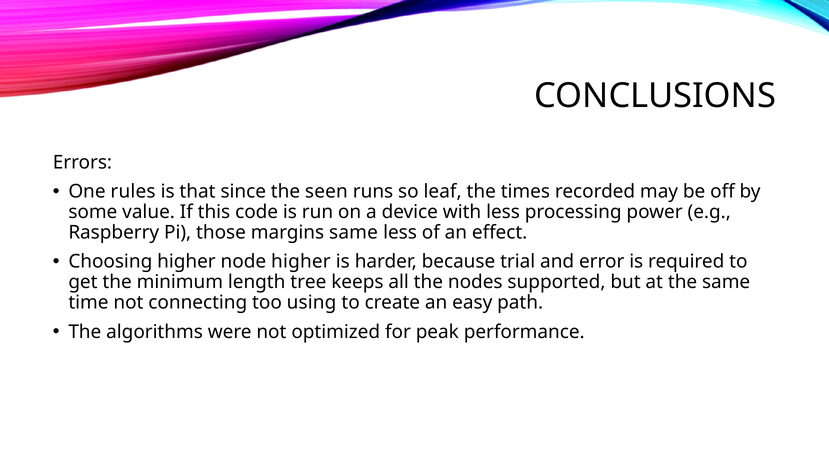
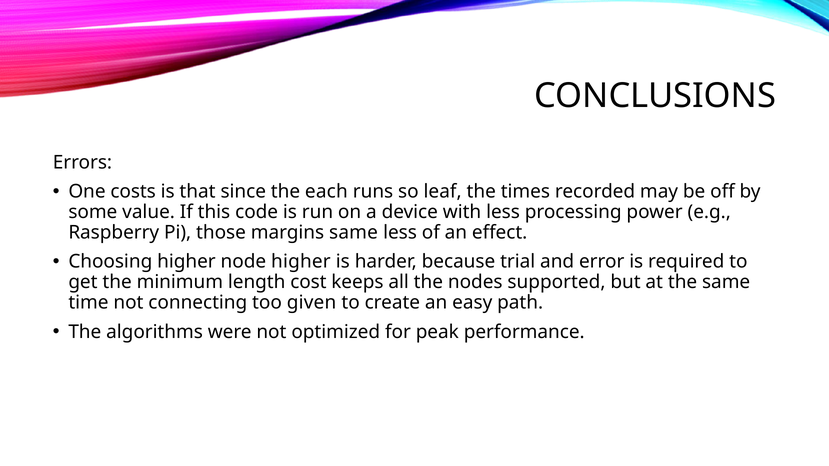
rules: rules -> costs (133, 192)
seen: seen -> each (326, 192)
tree: tree -> cost (308, 282)
using: using -> given (312, 303)
